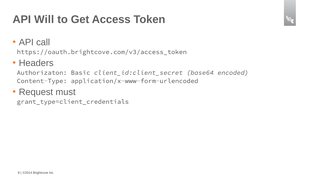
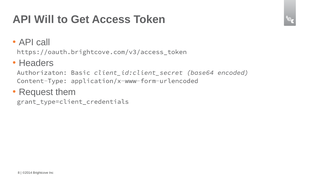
must: must -> them (66, 92)
